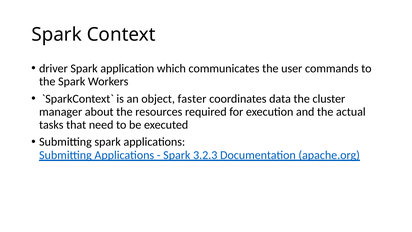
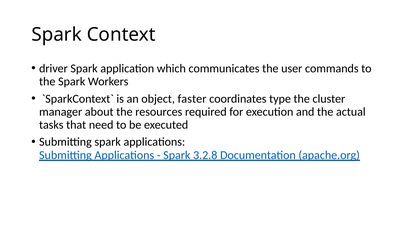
data: data -> type (280, 99)
3.2.3: 3.2.3 -> 3.2.8 (205, 155)
